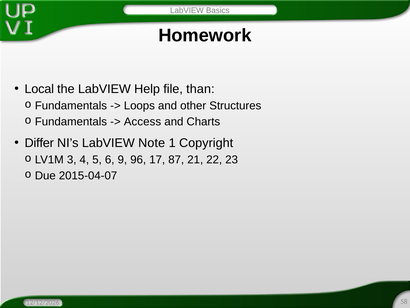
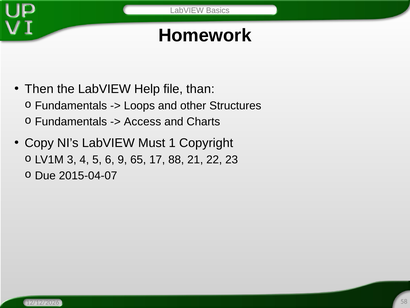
Local: Local -> Then (39, 89)
Differ: Differ -> Copy (39, 143)
Note: Note -> Must (152, 143)
96: 96 -> 65 (138, 159)
87: 87 -> 88 (176, 159)
